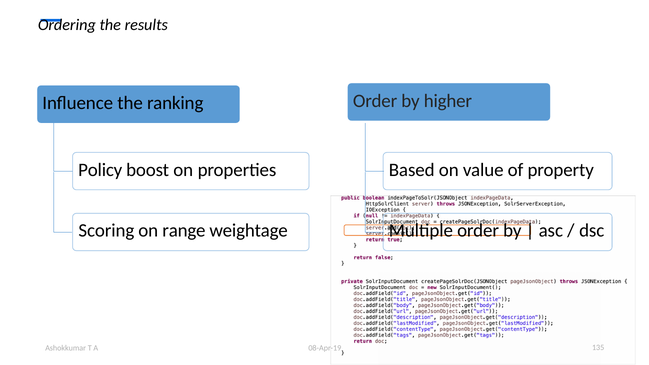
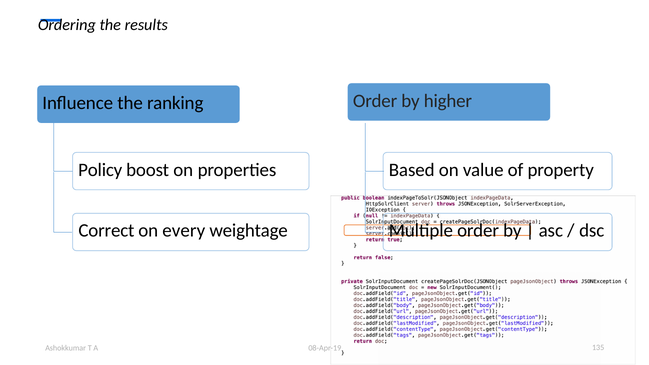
Scoring: Scoring -> Correct (106, 231)
range: range -> every (184, 231)
